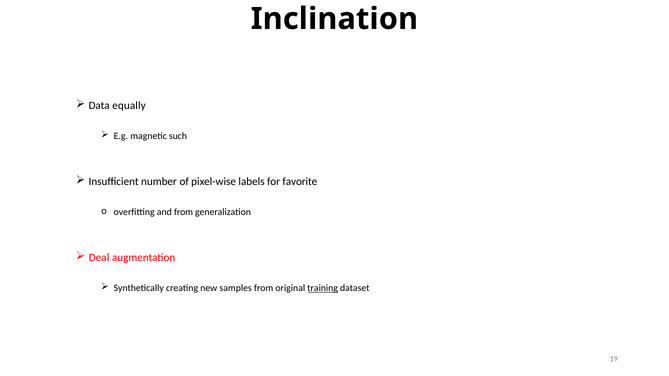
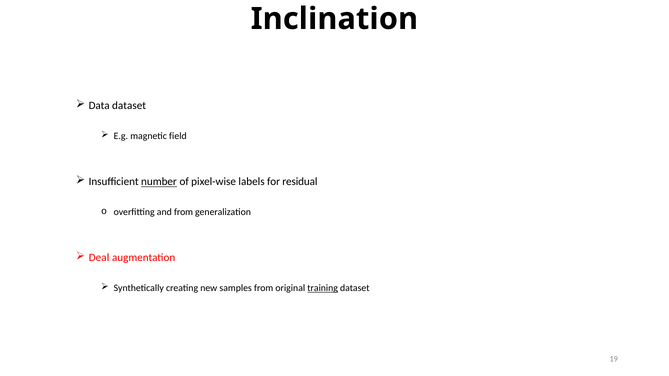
Data equally: equally -> dataset (129, 106)
such: such -> field (178, 136)
number underline: none -> present (159, 182)
favorite: favorite -> residual (300, 182)
